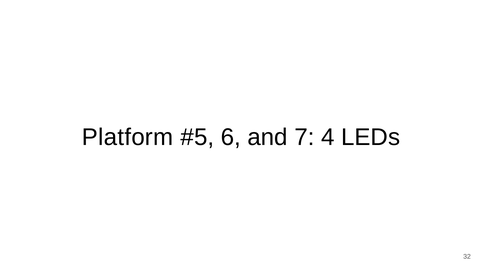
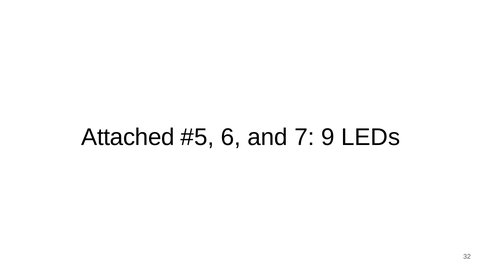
Platform: Platform -> Attached (128, 137)
4: 4 -> 9 (328, 137)
